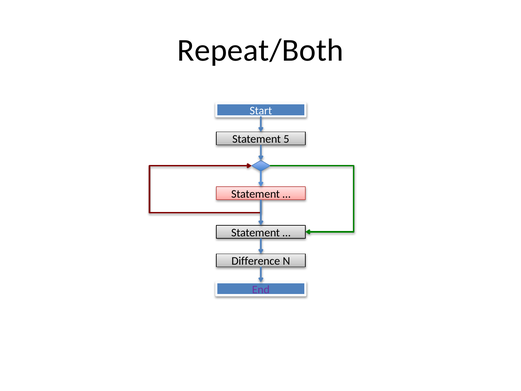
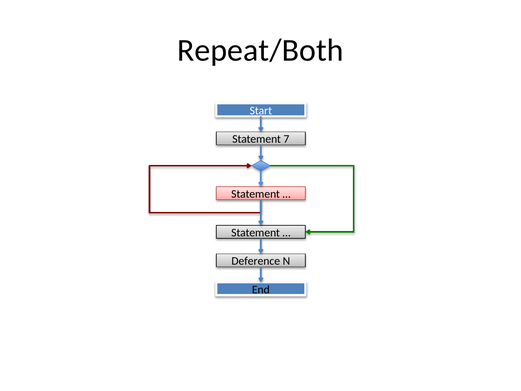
5: 5 -> 7 (286, 139)
Difference: Difference -> Deference (256, 261)
End colour: purple -> black (261, 289)
